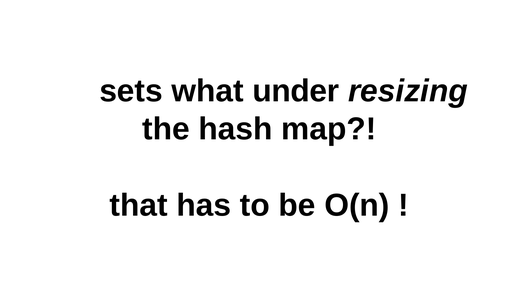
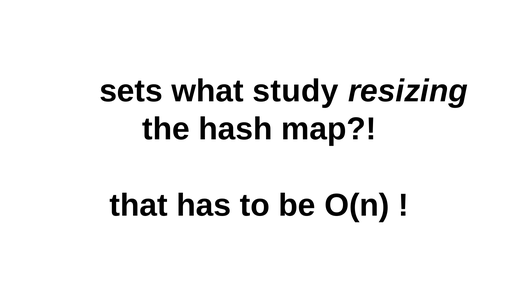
under: under -> study (295, 91)
